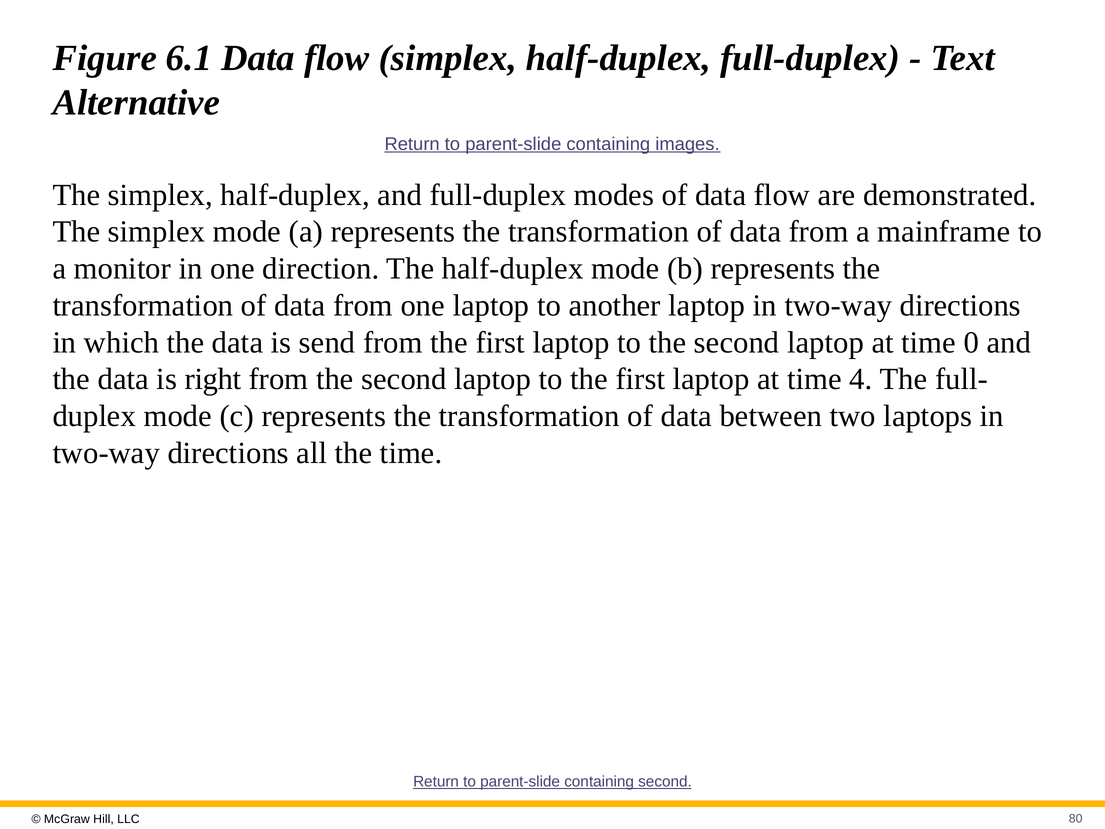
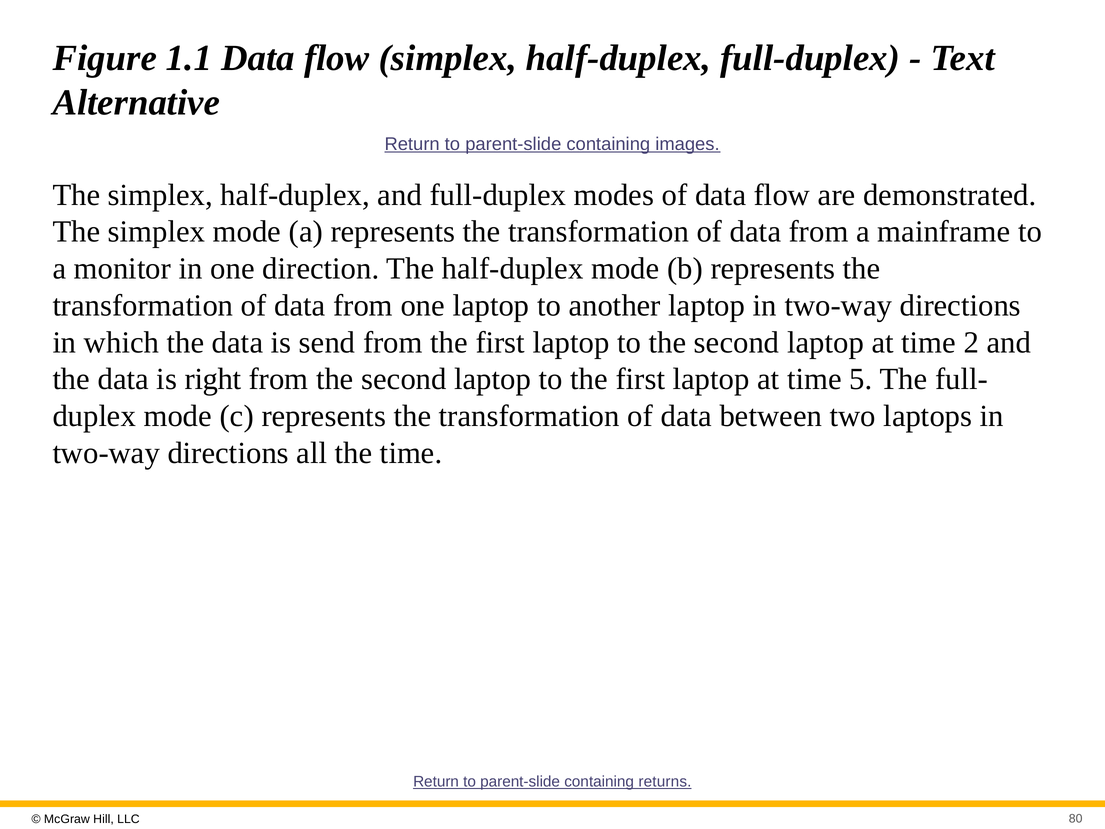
6.1: 6.1 -> 1.1 (189, 58)
0: 0 -> 2 (971, 342)
4: 4 -> 5 (861, 379)
containing second: second -> returns (665, 782)
